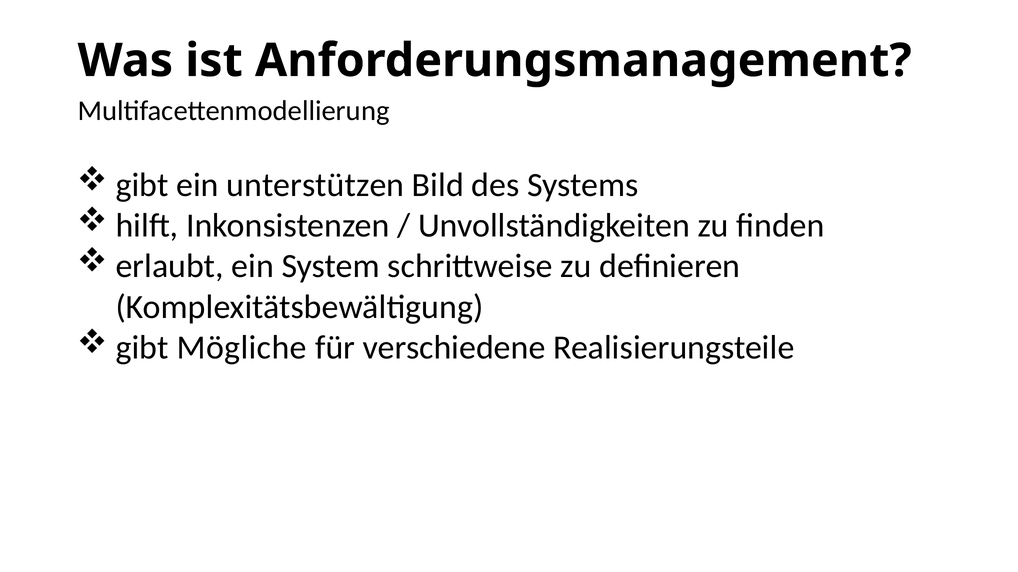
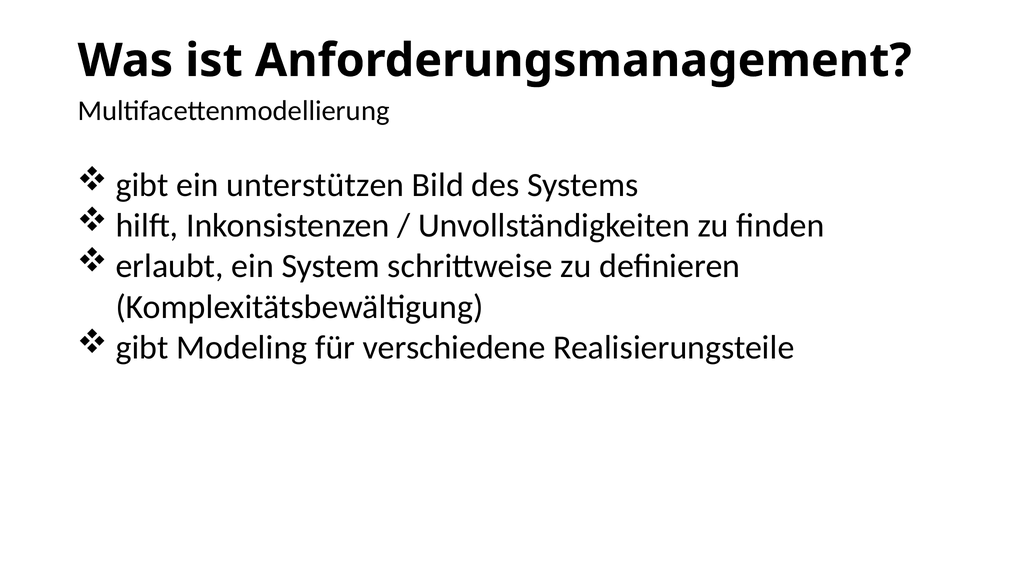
Mögliche: Mögliche -> Modeling (242, 348)
